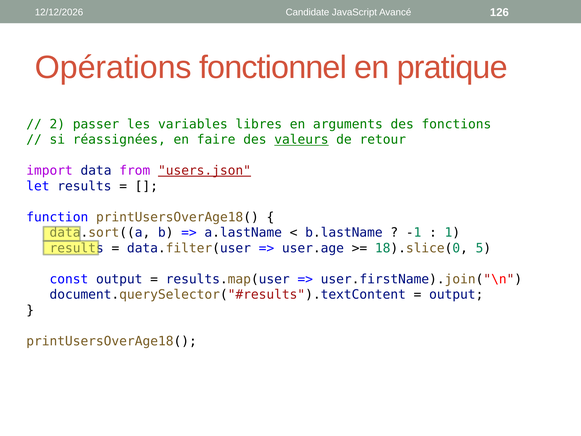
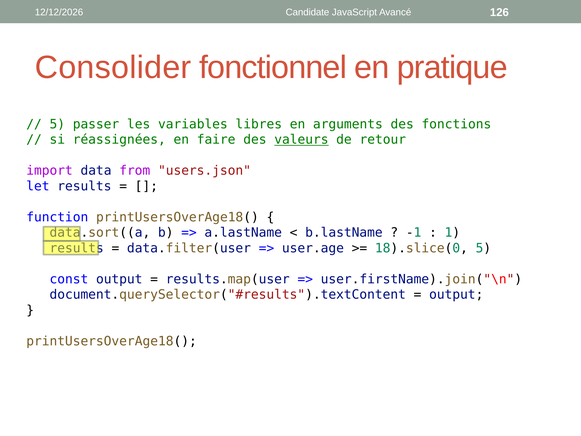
Opérations: Opérations -> Consolider (113, 68)
2: 2 -> 5 (57, 124)
users.json underline: present -> none (204, 171)
